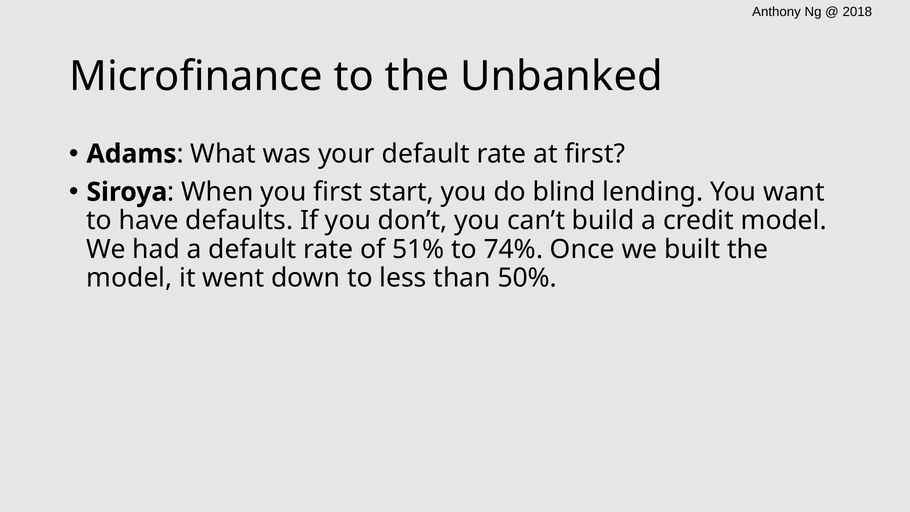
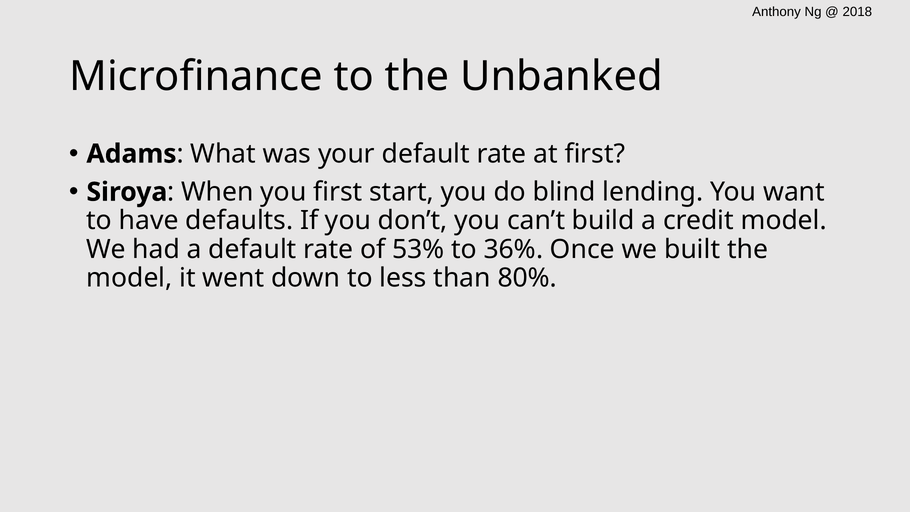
51%: 51% -> 53% (418, 249)
74%: 74% -> 36% (513, 249)
50%: 50% -> 80% (527, 278)
